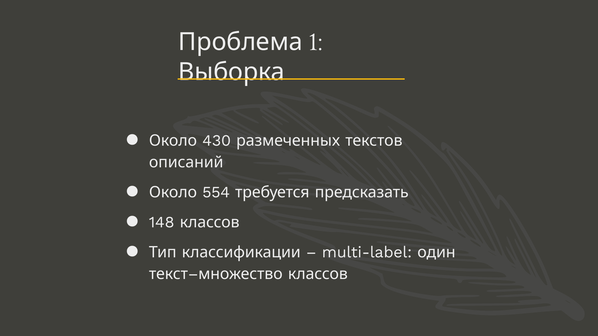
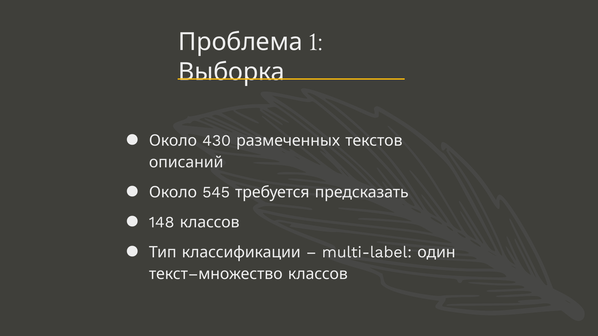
554: 554 -> 545 (216, 193)
